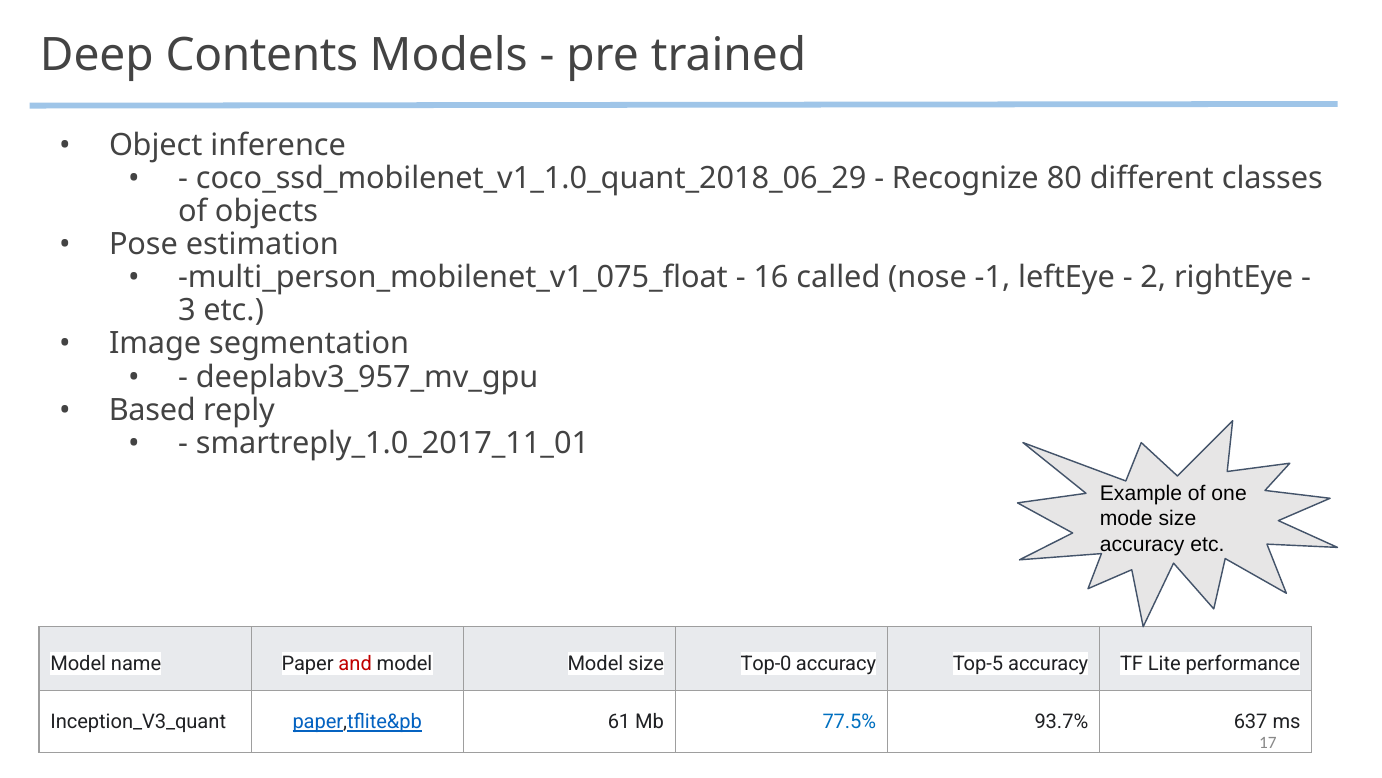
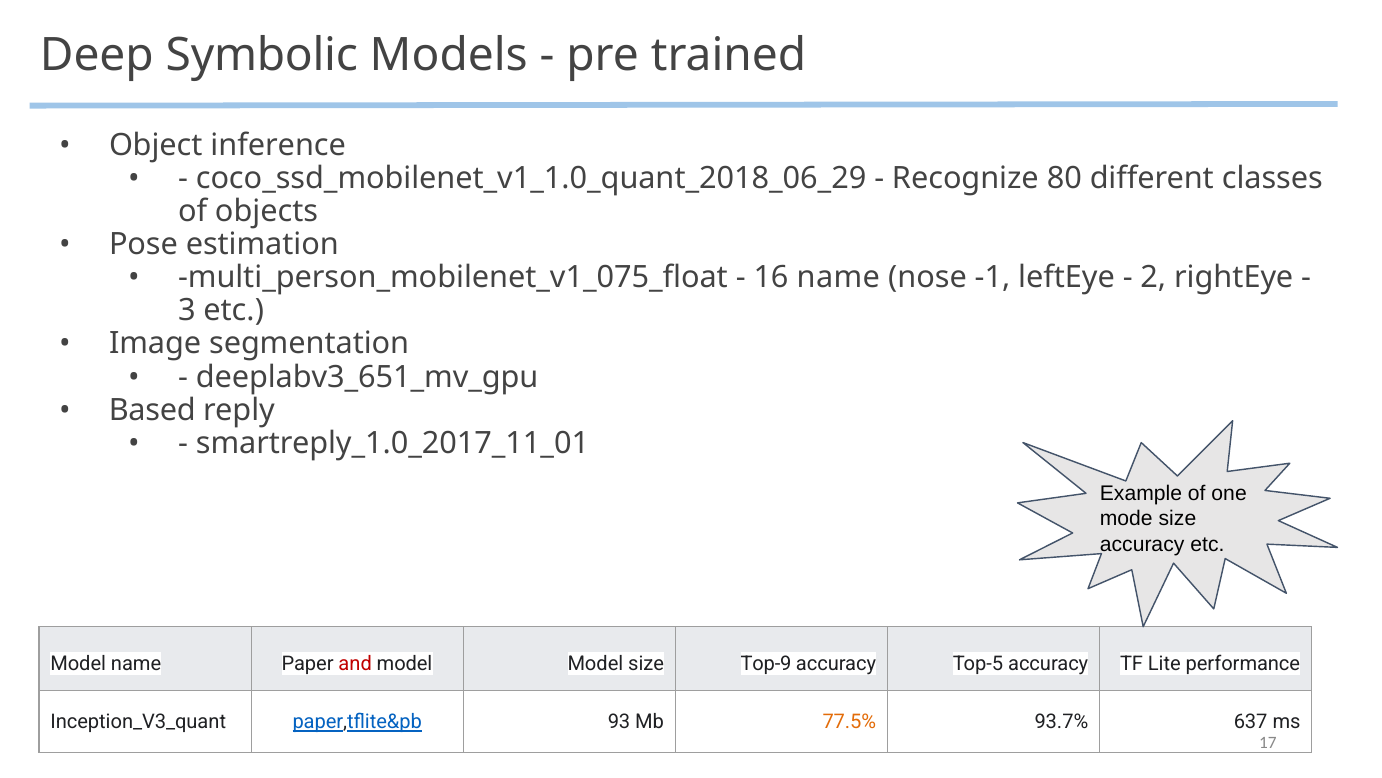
Contents: Contents -> Symbolic (262, 55)
16 called: called -> name (838, 277)
deeplabv3_957_mv_gpu: deeplabv3_957_mv_gpu -> deeplabv3_651_mv_gpu (367, 377)
Top-0: Top-0 -> Top-9 (766, 663)
61: 61 -> 93 (619, 722)
77.5% colour: blue -> orange (849, 722)
